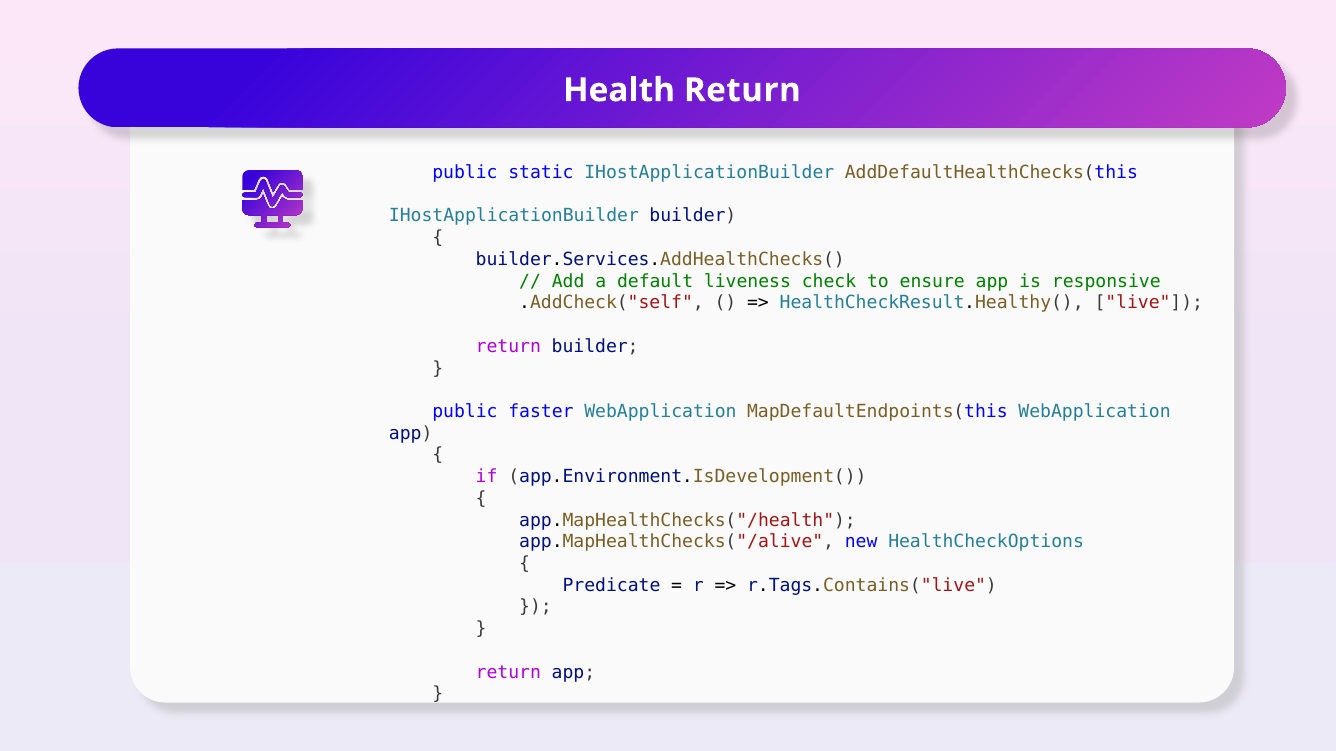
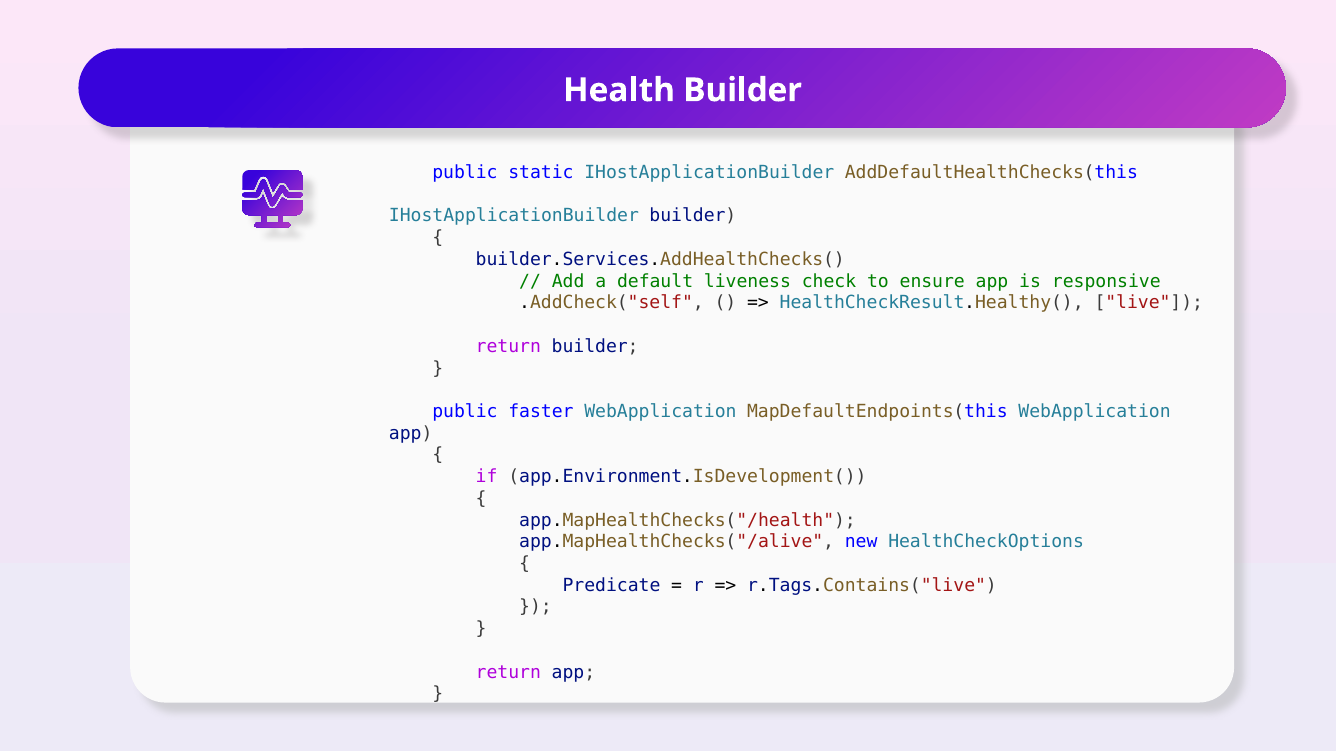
Health Return: Return -> Builder (743, 90)
